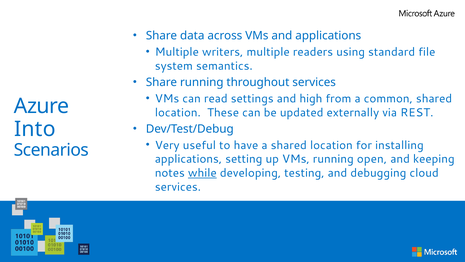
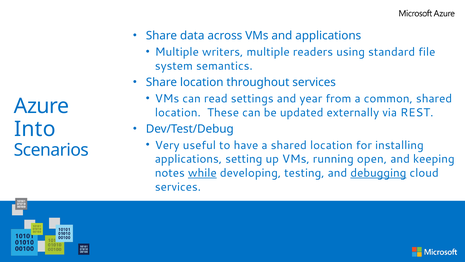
Share running: running -> location (202, 82)
high: high -> year (311, 98)
debugging underline: none -> present (378, 173)
